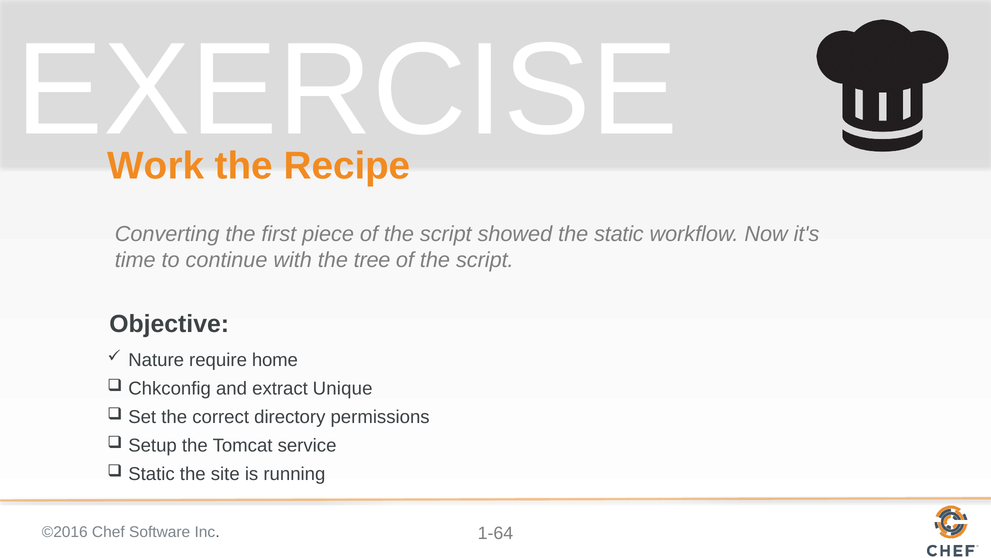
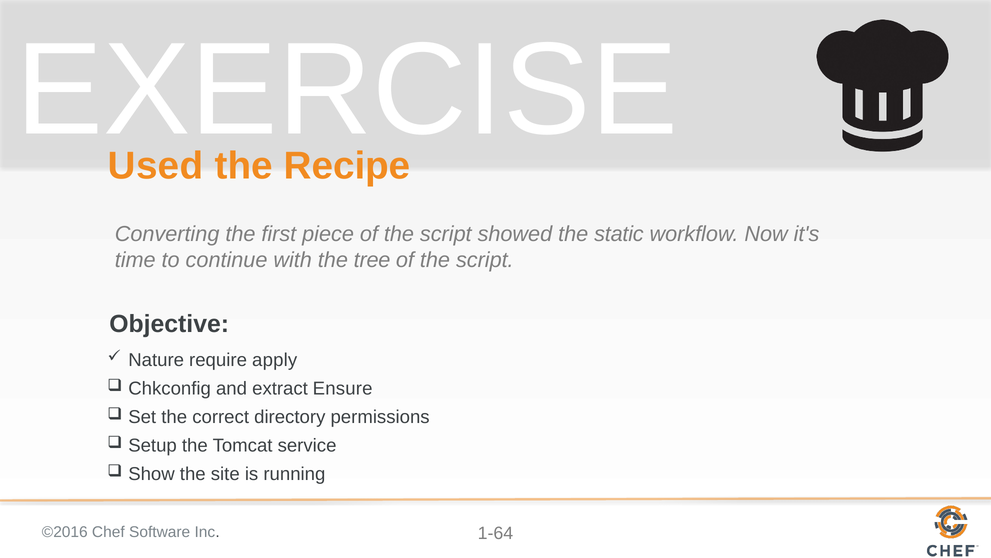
Work: Work -> Used (156, 166)
home: home -> apply (275, 360)
Unique: Unique -> Ensure (343, 388)
Static: Static -> Show (152, 474)
